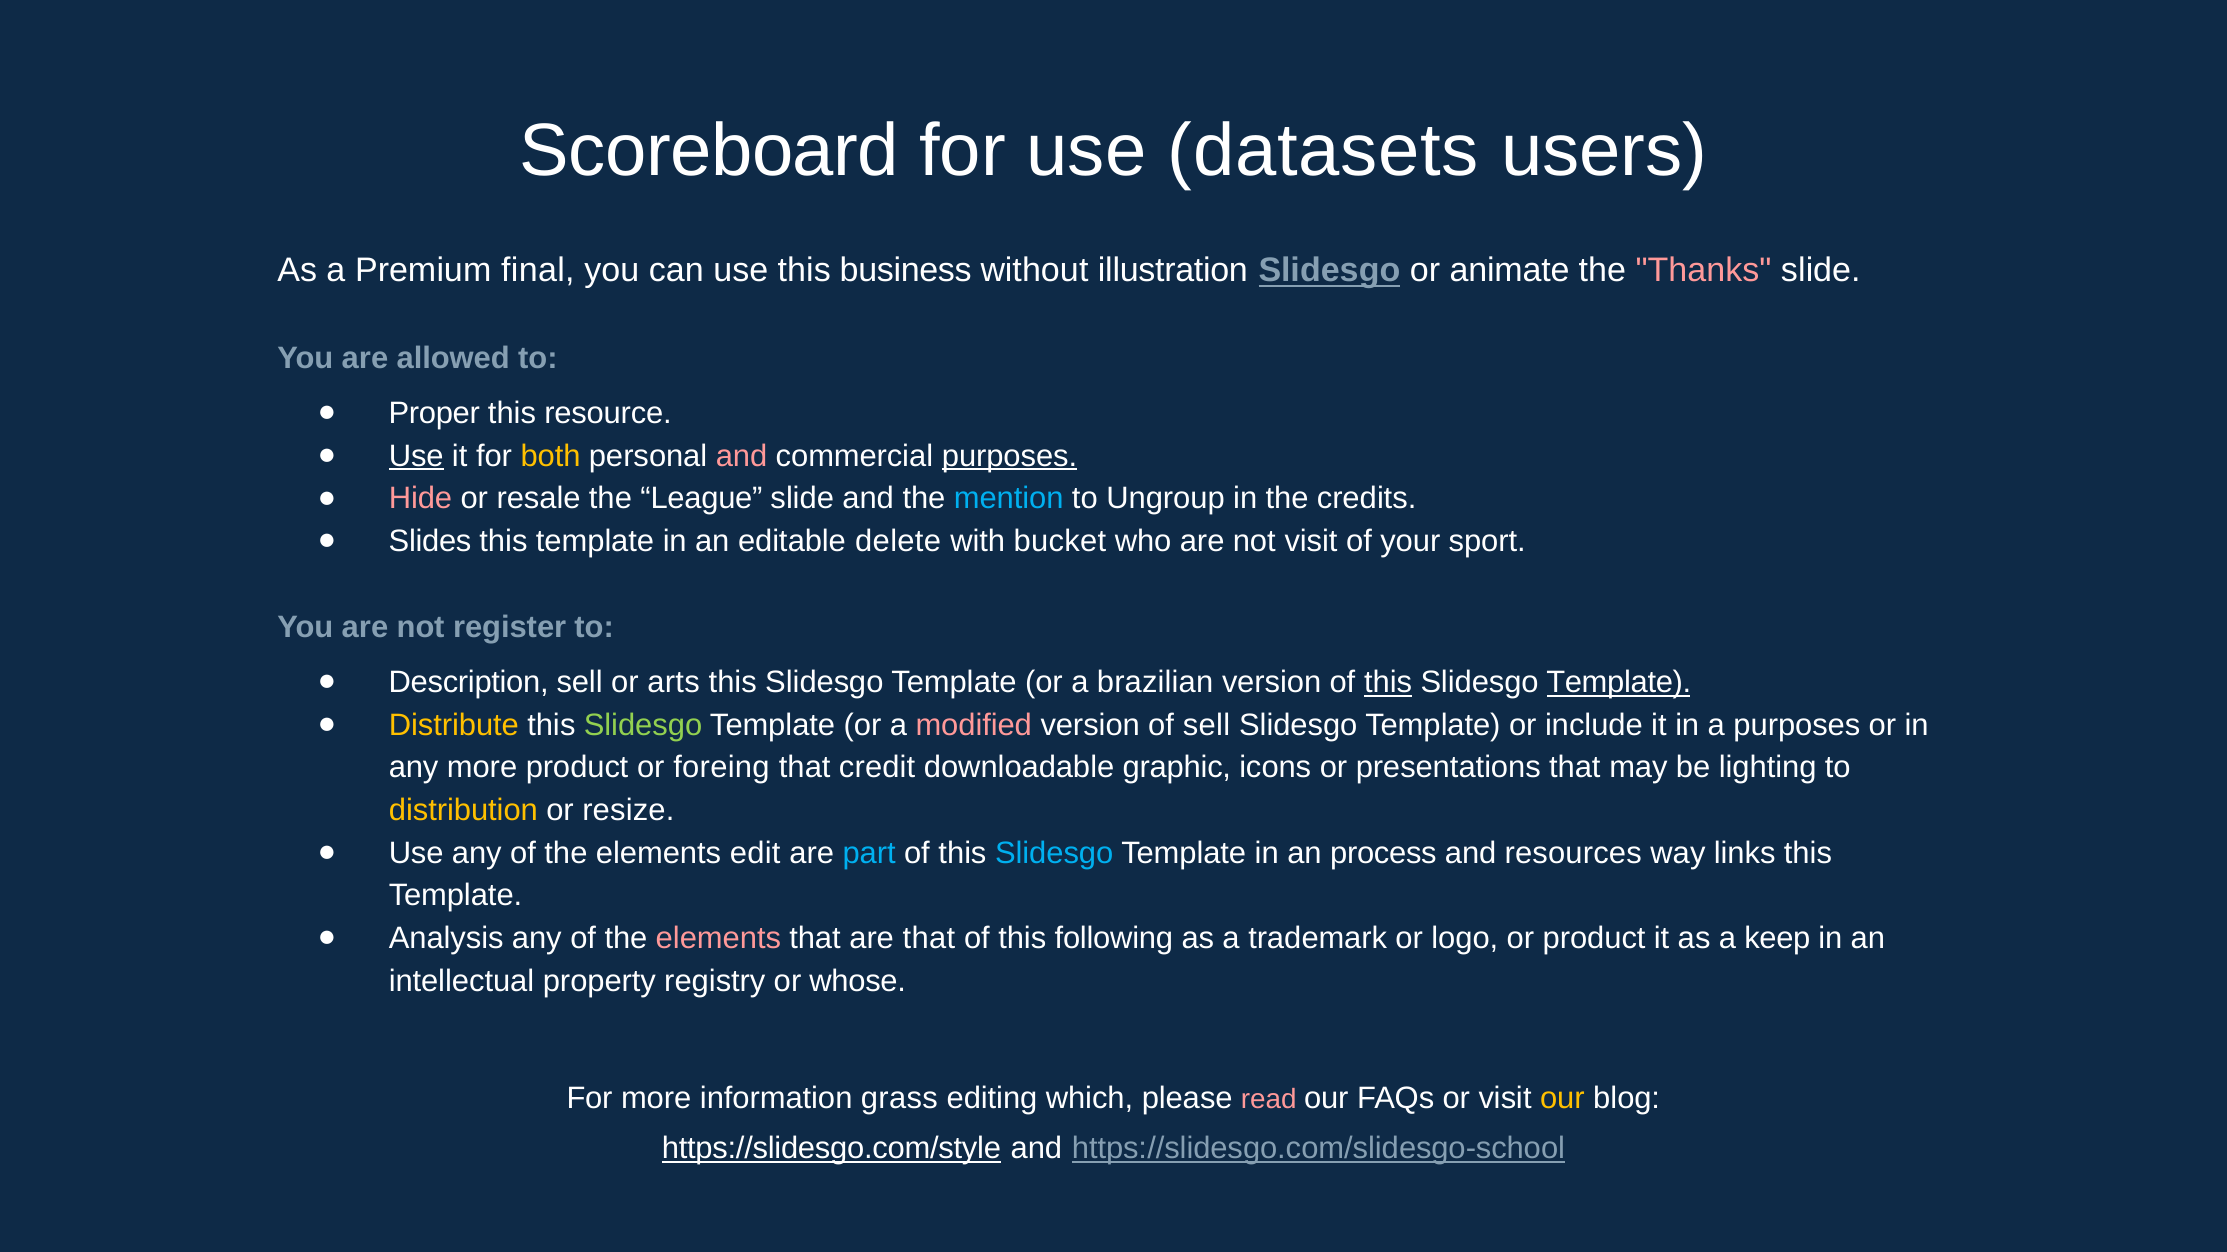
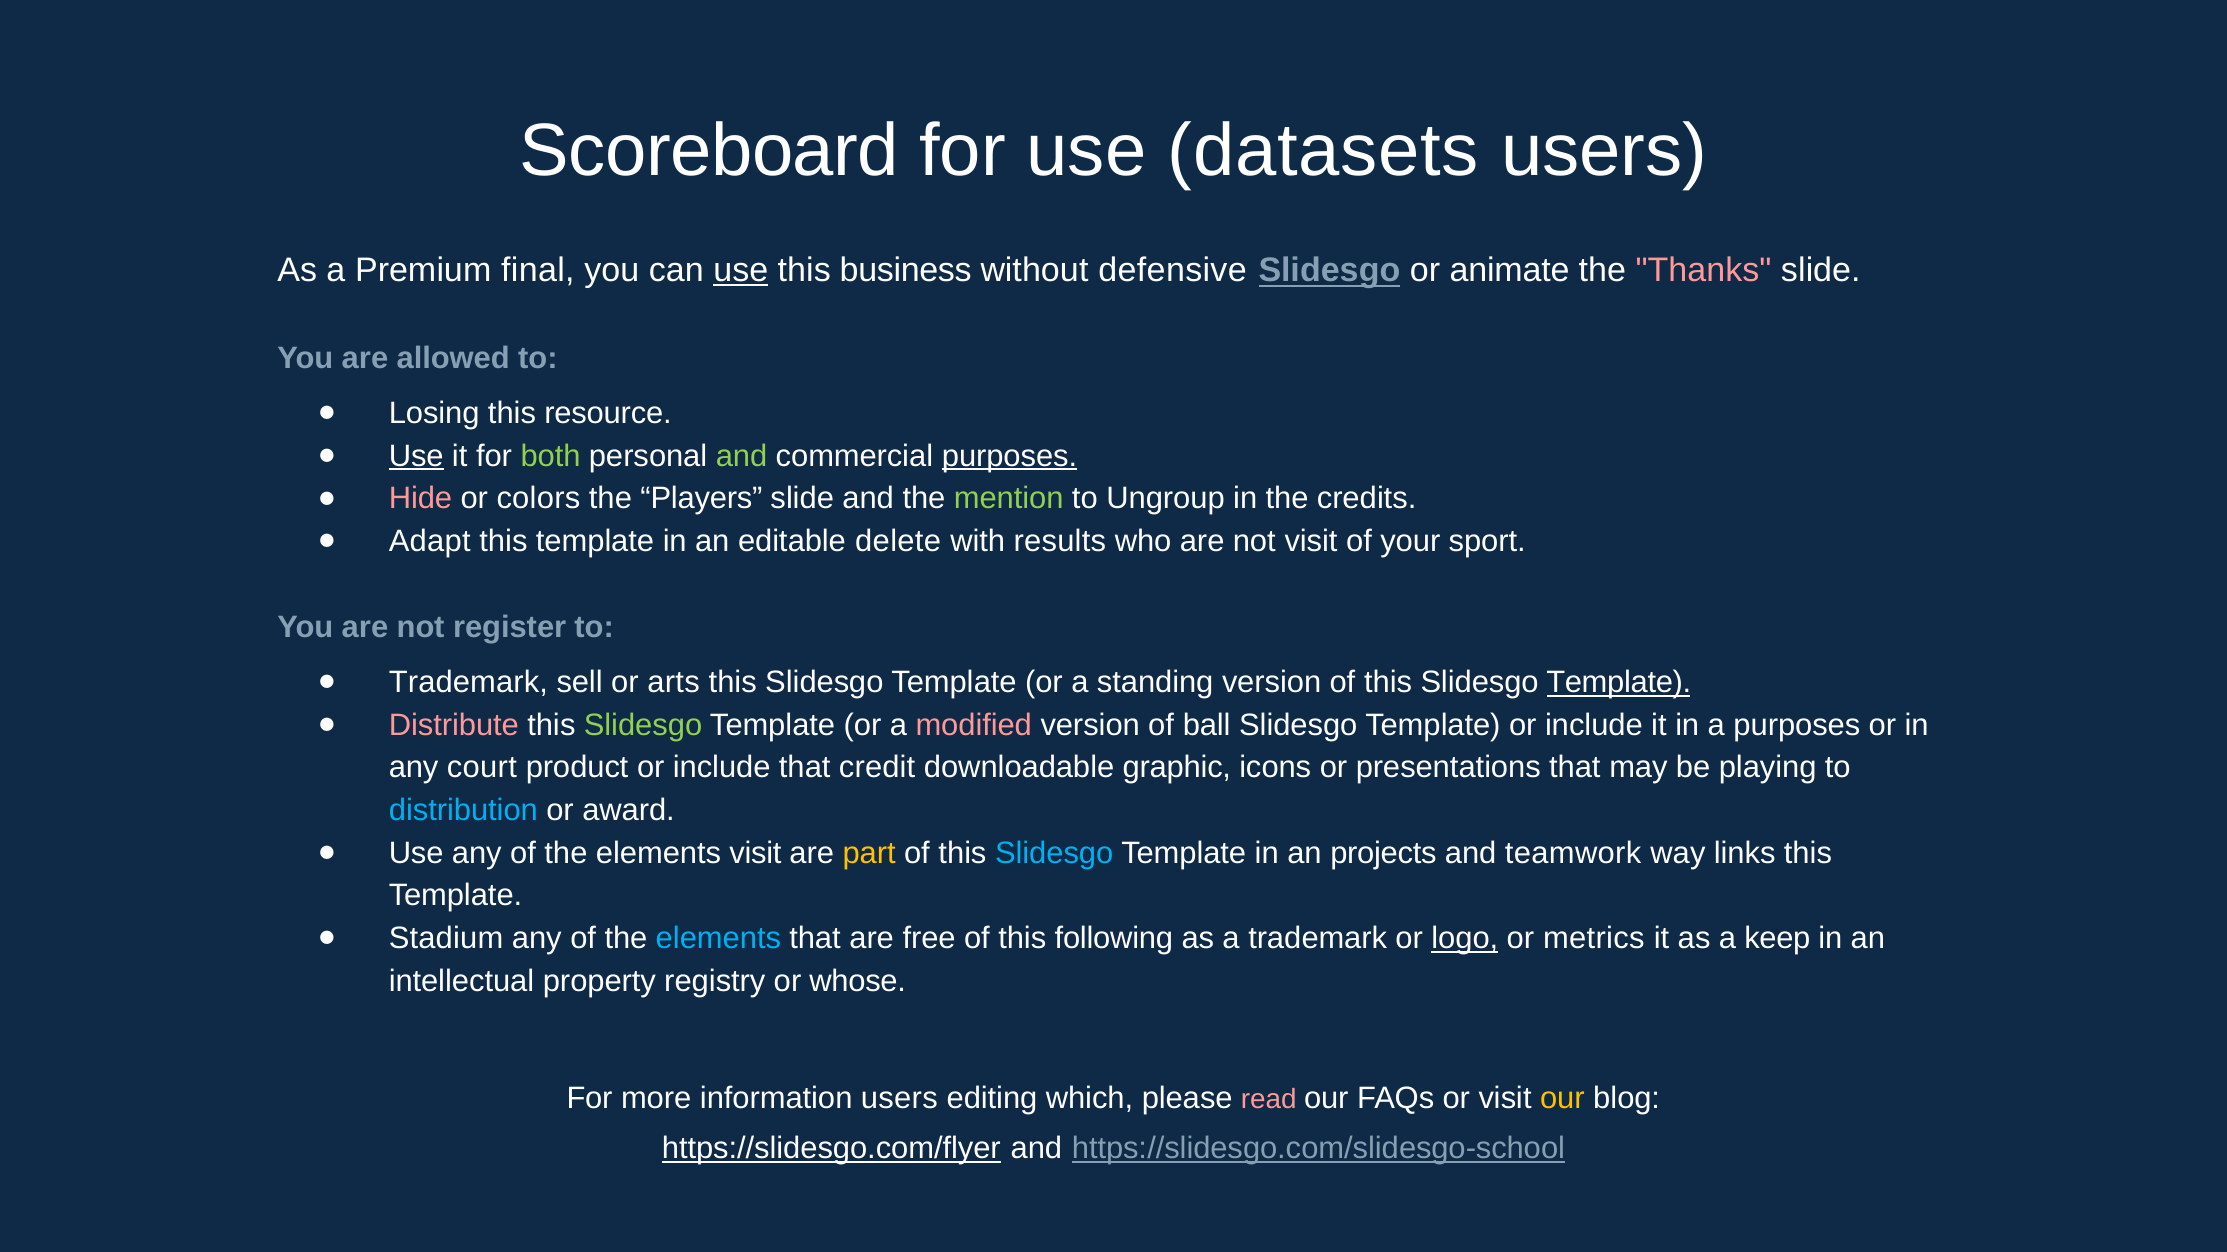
use underline: none -> present (741, 271)
illustration: illustration -> defensive (1173, 271)
Proper: Proper -> Losing (434, 414)
both colour: yellow -> light green (551, 456)
and colour: pink -> light green (742, 456)
resale: resale -> colors (538, 499)
League: League -> Players (701, 499)
mention colour: light blue -> light green (1009, 499)
Slides: Slides -> Adapt (430, 542)
bucket: bucket -> results (1060, 542)
Description: Description -> Trademark (468, 683)
brazilian: brazilian -> standing (1155, 683)
this underline: present -> none (1388, 683)
Distribute colour: yellow -> pink (454, 725)
of sell: sell -> ball (1207, 725)
any more: more -> court (482, 768)
product or foreing: foreing -> include (722, 768)
lighting: lighting -> playing (1768, 768)
distribution colour: yellow -> light blue (463, 811)
resize: resize -> award (628, 811)
elements edit: edit -> visit (755, 854)
part colour: light blue -> yellow (869, 854)
process: process -> projects (1383, 854)
resources: resources -> teamwork (1573, 854)
Analysis: Analysis -> Stadium (446, 939)
elements colour: pink -> light blue (718, 939)
are that: that -> free (929, 939)
logo underline: none -> present (1465, 939)
or product: product -> metrics (1594, 939)
information grass: grass -> users (899, 1099)
https://slidesgo.com/style: https://slidesgo.com/style -> https://slidesgo.com/flyer (831, 1149)
